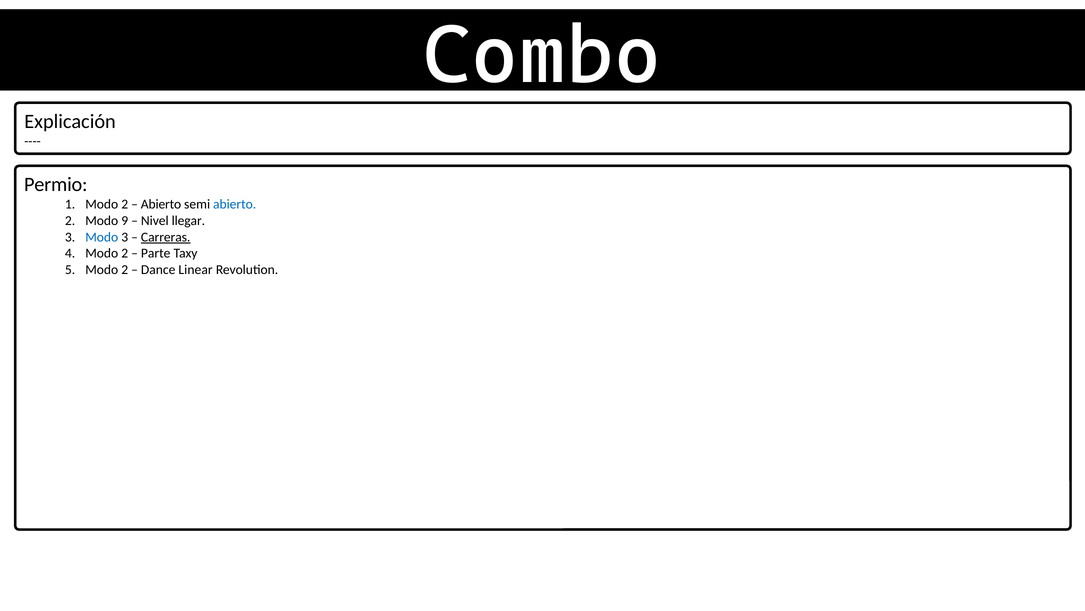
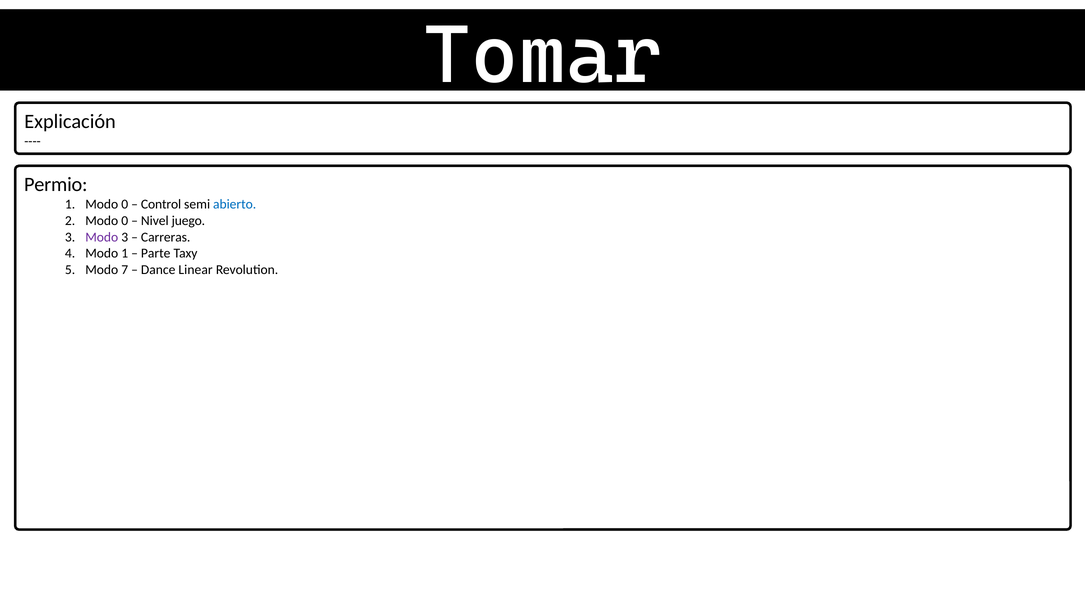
Combo: Combo -> Tomar (542, 56)
1 Modo 2: 2 -> 0 (125, 204)
Abierto: Abierto -> Control (161, 204)
2 Modo 9: 9 -> 0 (125, 220)
llegar: llegar -> juego (188, 220)
Modo colour: blue -> purple (102, 237)
Carreras underline: present -> none (166, 237)
4 Modo 2: 2 -> 1 (125, 253)
5 Modo 2: 2 -> 7 (125, 269)
